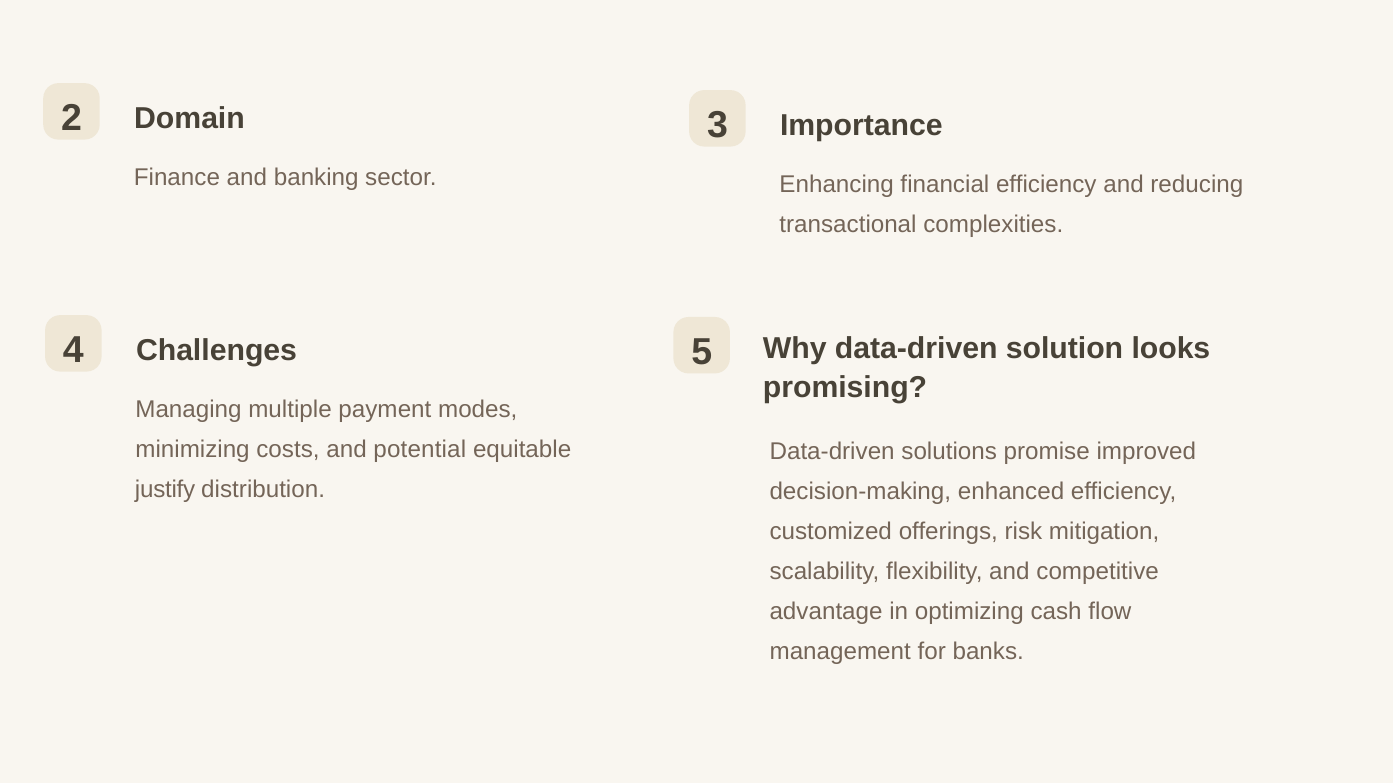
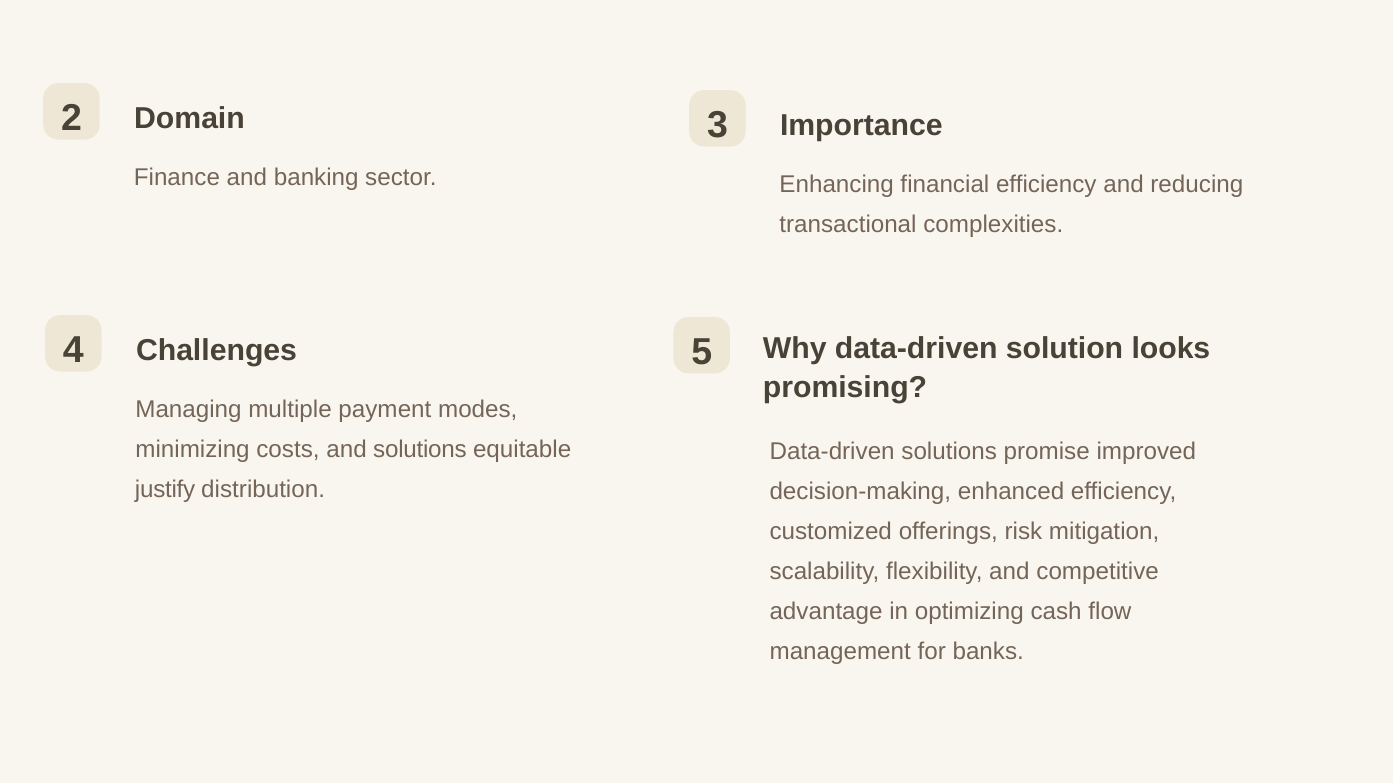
and potential: potential -> solutions (420, 450)
